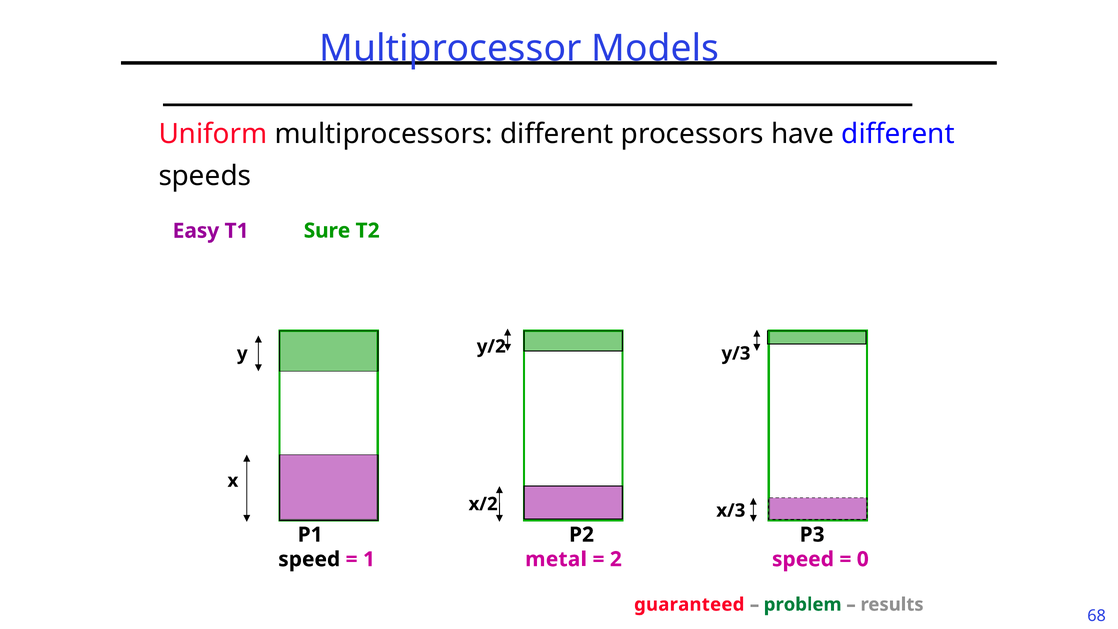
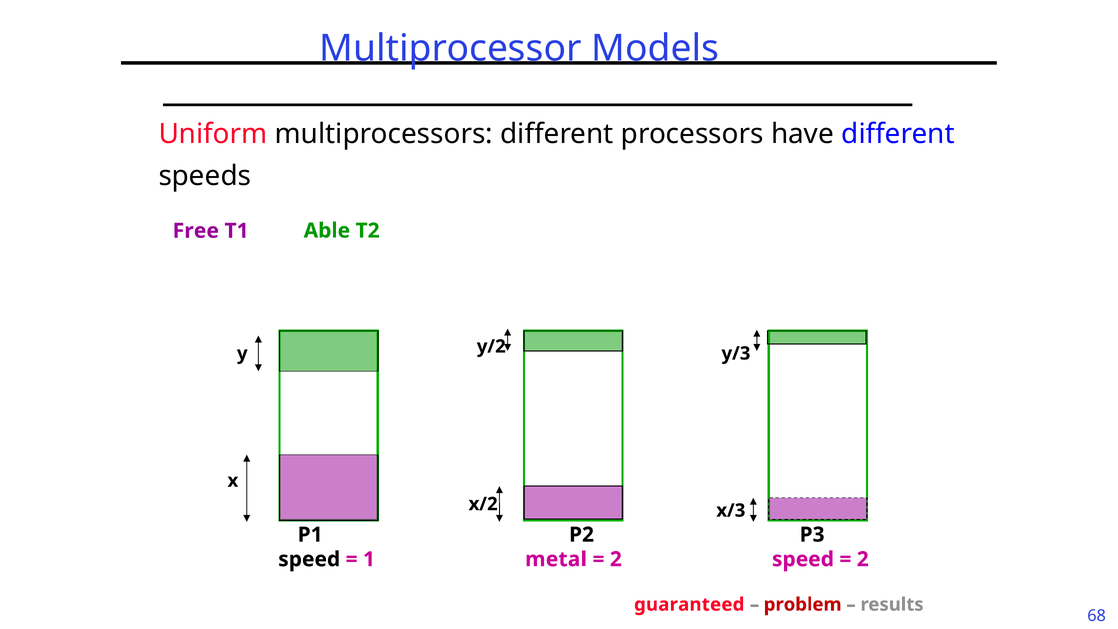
Easy: Easy -> Free (196, 231)
Sure: Sure -> Able (327, 231)
0: 0 -> 2 (863, 559)
problem colour: green -> red (803, 604)
